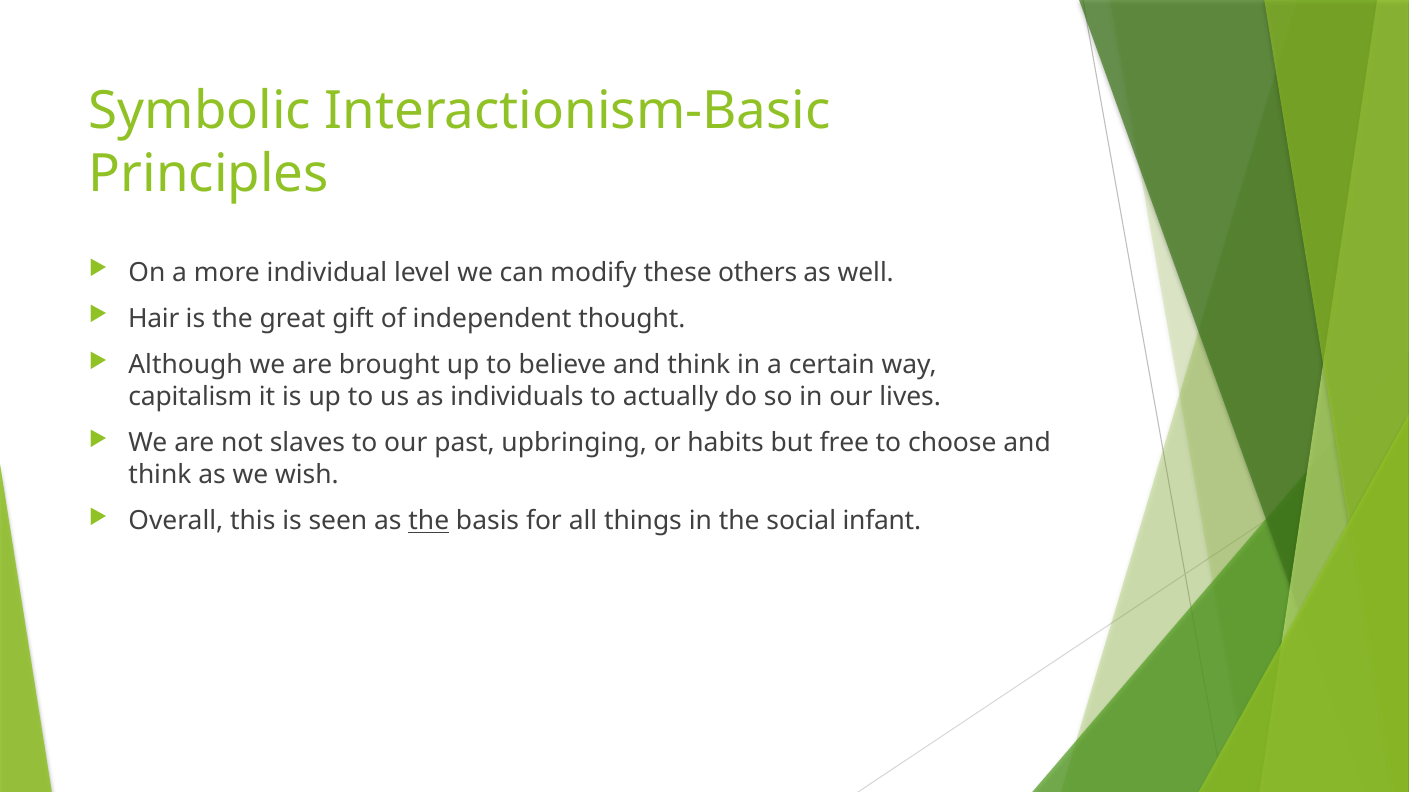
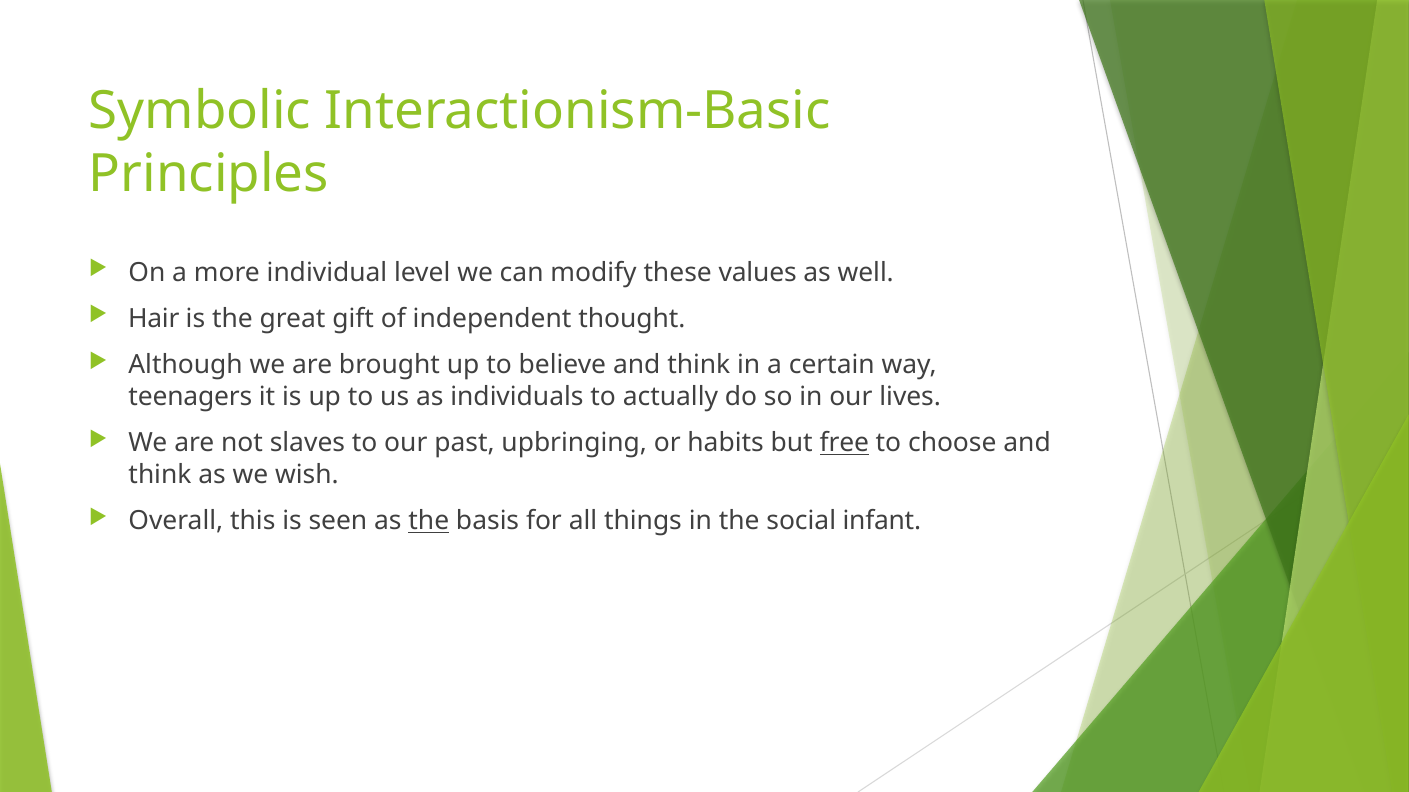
others: others -> values (758, 273)
capitalism: capitalism -> teenagers (190, 397)
free underline: none -> present (844, 444)
